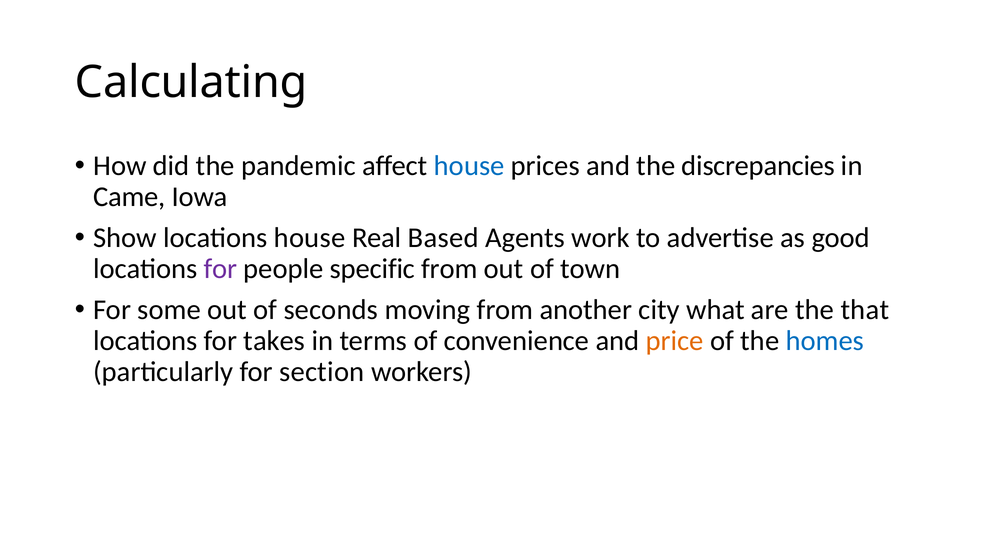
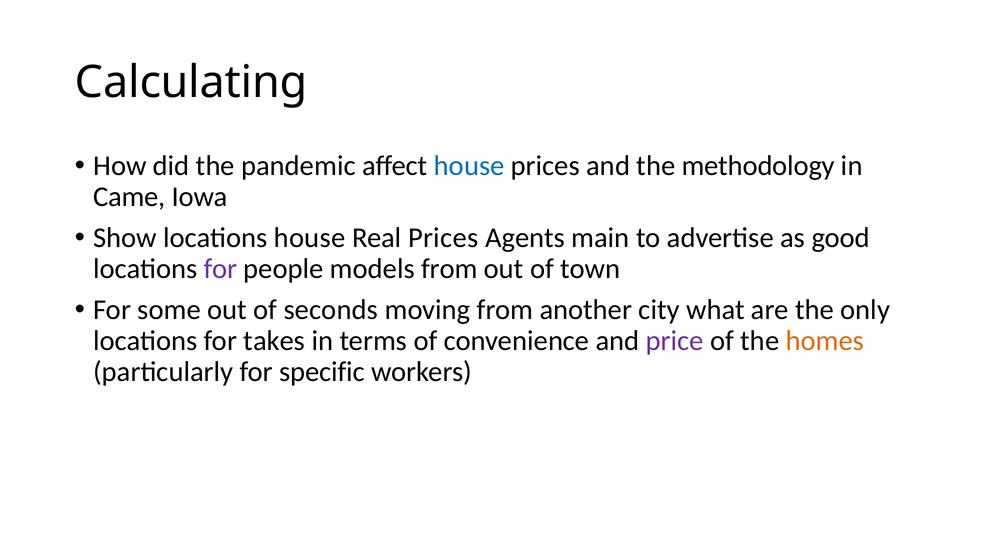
discrepancies: discrepancies -> methodology (758, 166)
Real Based: Based -> Prices (443, 238)
work: work -> main (600, 238)
specific: specific -> models (372, 269)
that: that -> only (865, 310)
price colour: orange -> purple (675, 341)
homes colour: blue -> orange (825, 341)
section: section -> specific (322, 372)
